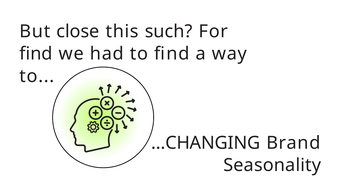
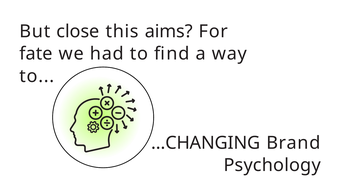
such: such -> aims (169, 32)
find: find -> fate (36, 54)
Seasonality: Seasonality -> Psychology (272, 166)
